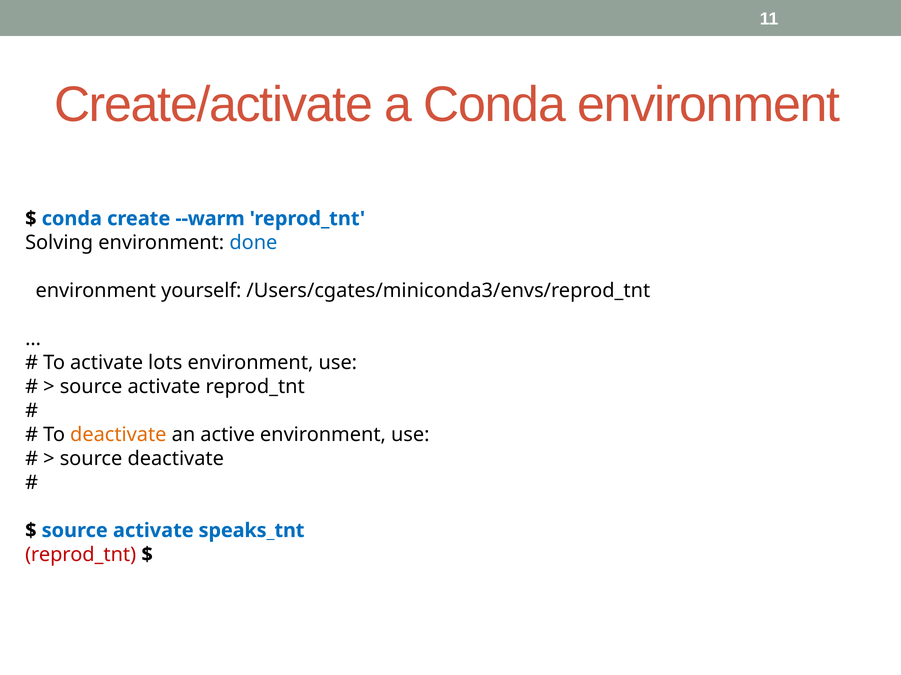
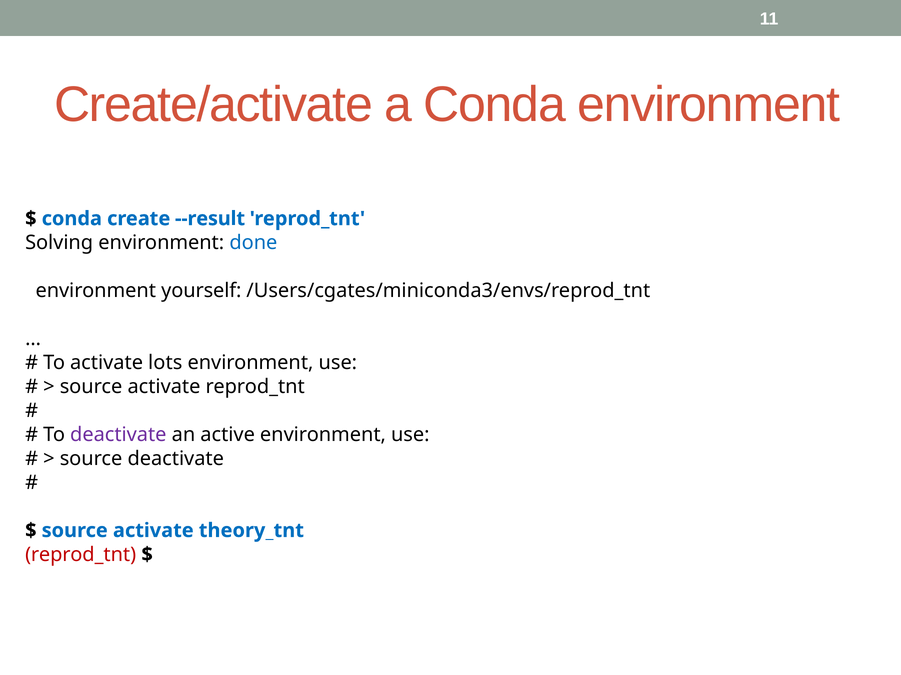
--warm: --warm -> --result (210, 219)
deactivate colour: orange -> purple (118, 435)
speaks_tnt: speaks_tnt -> theory_tnt (251, 531)
